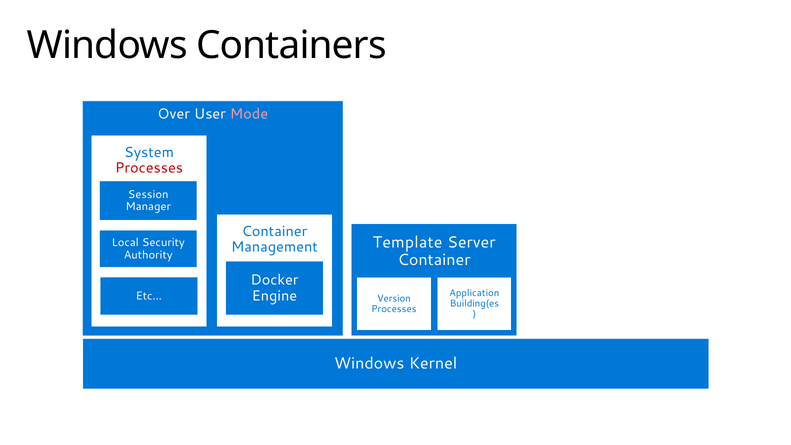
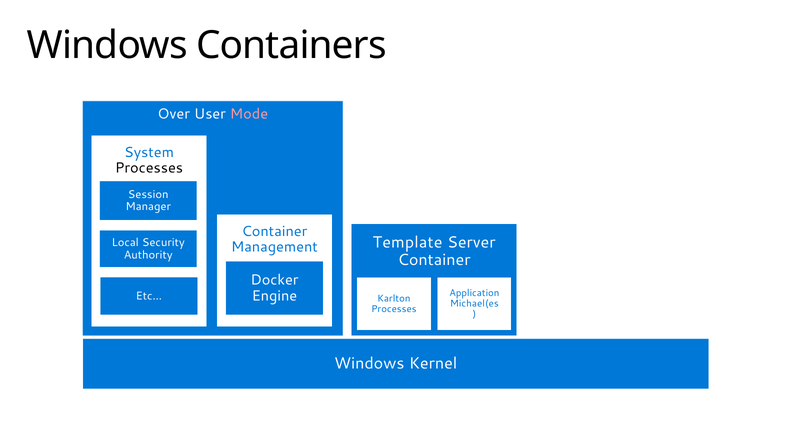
Processes colour: red -> black (149, 168)
Version: Version -> Karlton (394, 298)
Building(es: Building(es -> Michael(es (474, 304)
